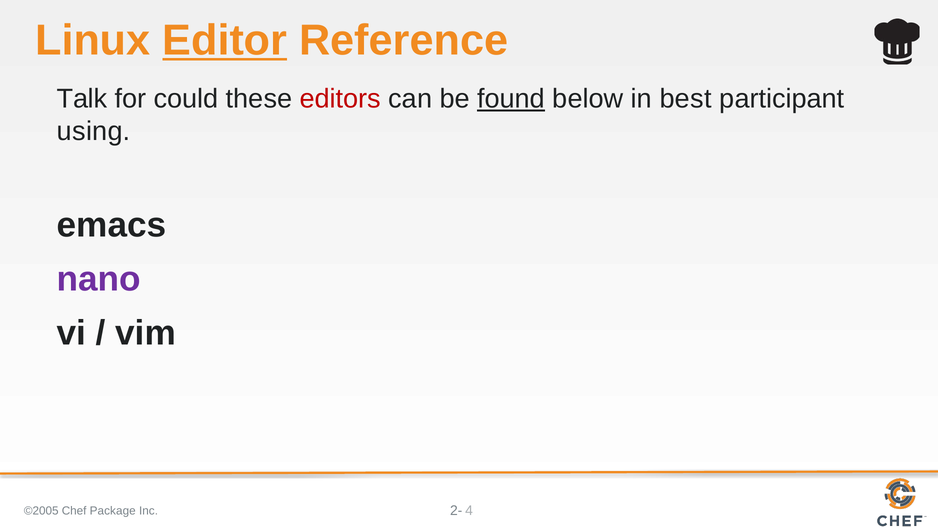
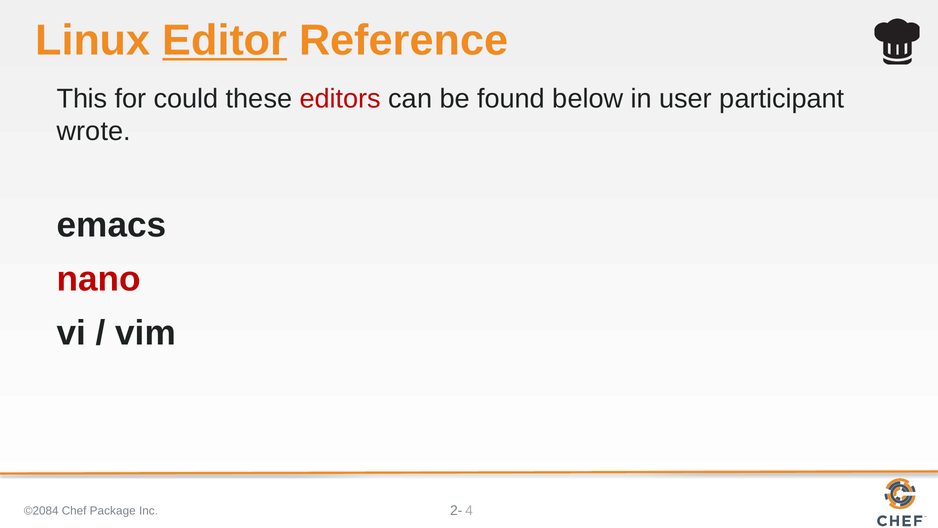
Talk: Talk -> This (82, 99)
found underline: present -> none (511, 99)
best: best -> user (686, 99)
using: using -> wrote (94, 131)
nano colour: purple -> red (99, 279)
©2005: ©2005 -> ©2084 (41, 511)
